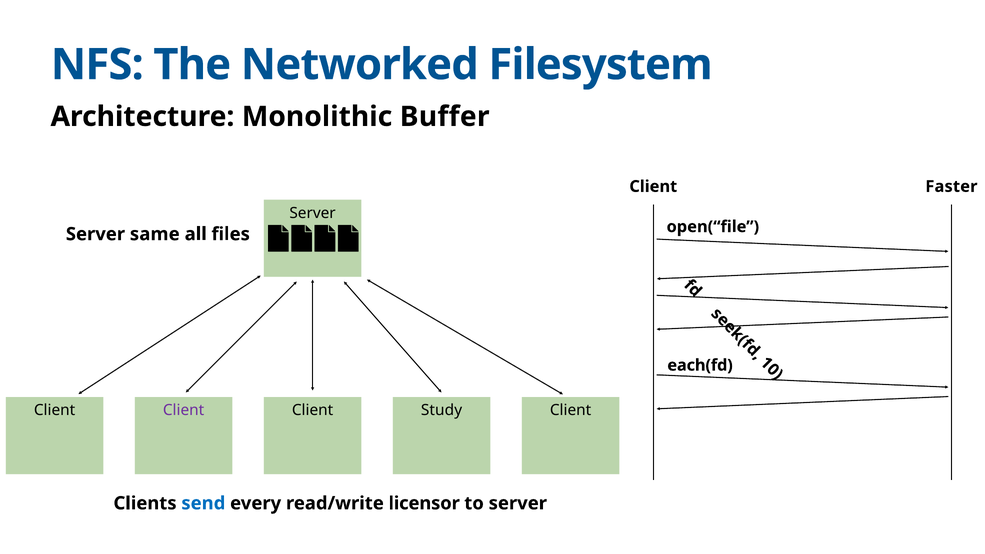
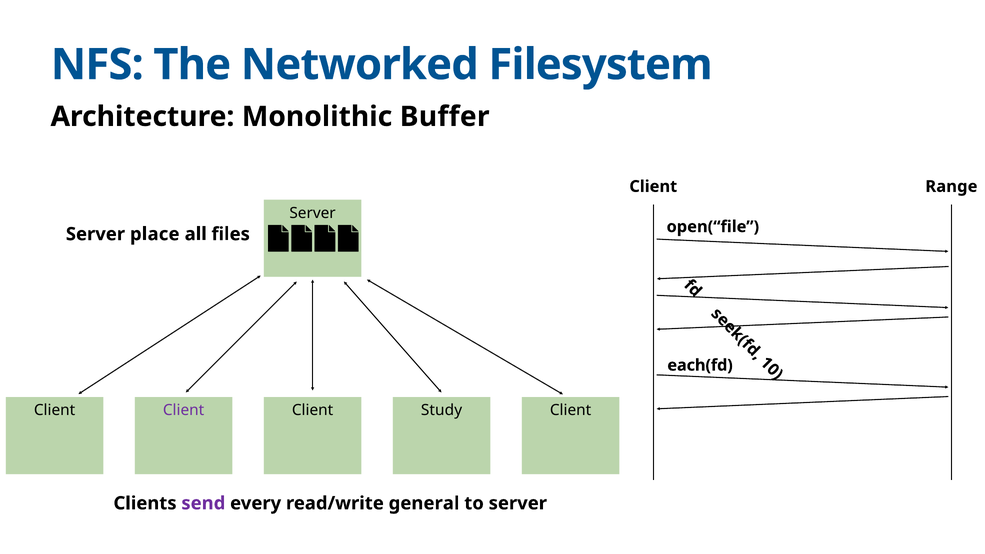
Faster: Faster -> Range (951, 186)
same: same -> place (155, 234)
send colour: blue -> purple (203, 503)
licensor: licensor -> general (424, 503)
